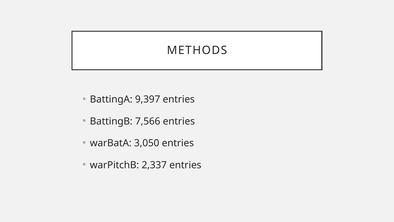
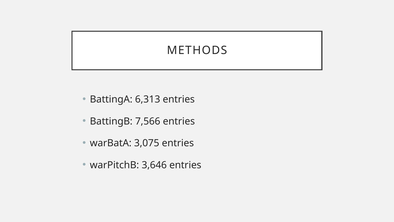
9,397: 9,397 -> 6,313 (148, 99)
3,050: 3,050 -> 3,075 (147, 143)
2,337: 2,337 -> 3,646 (154, 165)
